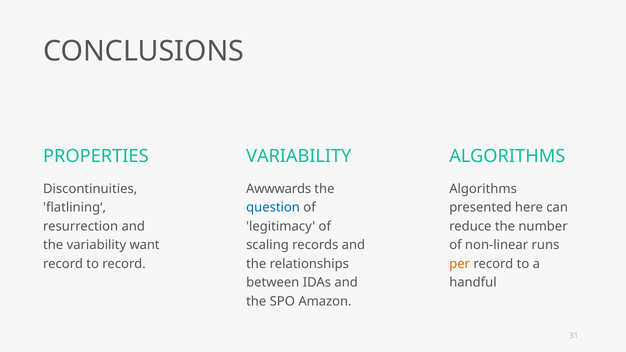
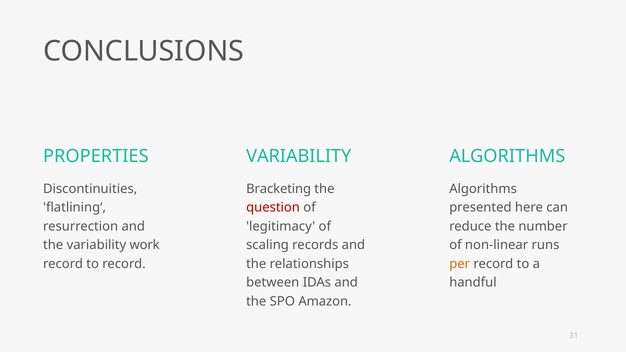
Awwwards: Awwwards -> Bracketing (279, 189)
question colour: blue -> red (273, 208)
want: want -> work (145, 245)
